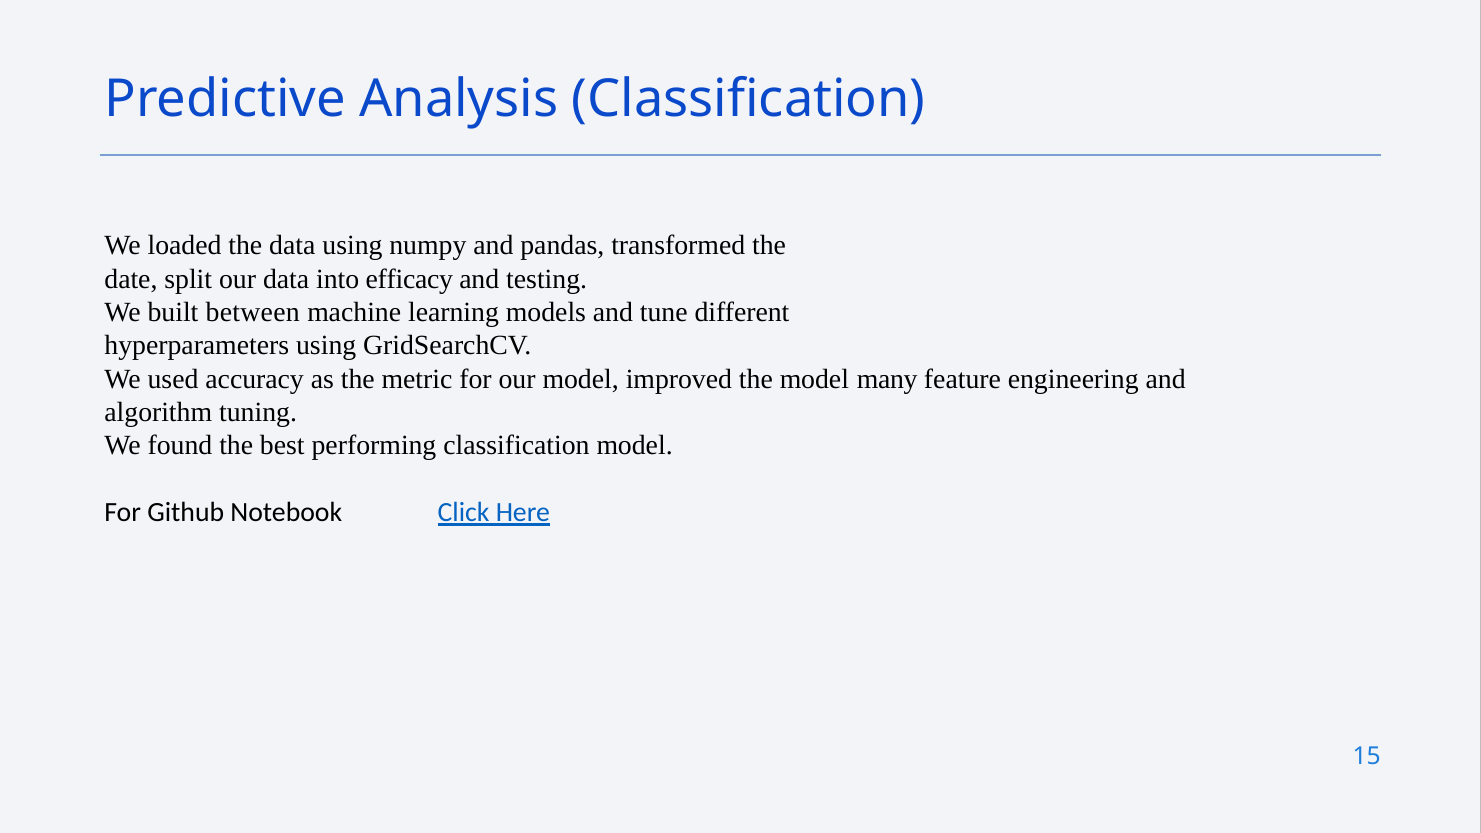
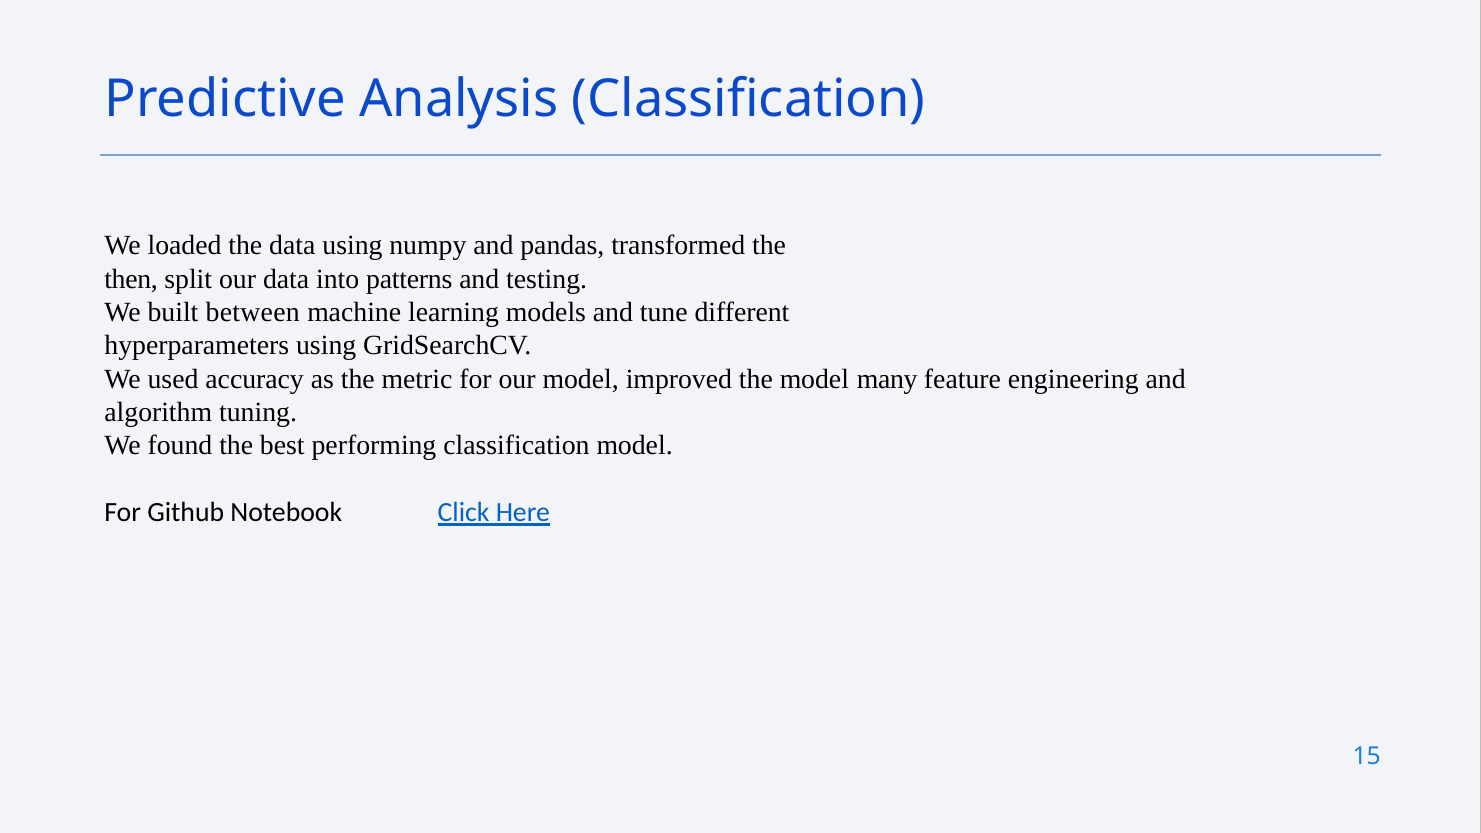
date: date -> then (131, 279)
efficacy: efficacy -> patterns (409, 279)
